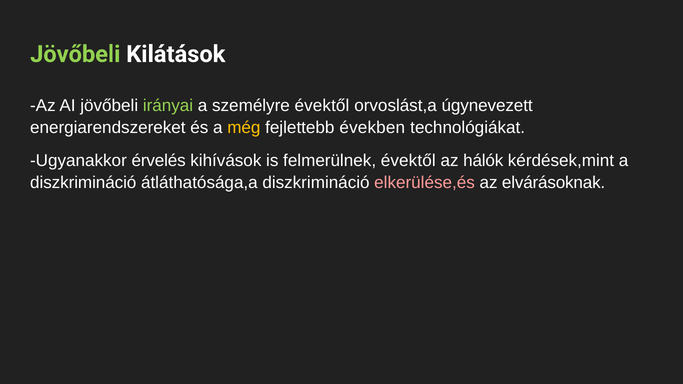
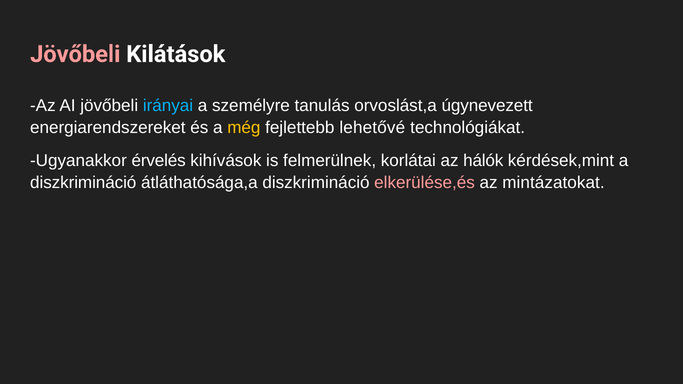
Jövőbeli colour: light green -> pink (75, 54)
irányai colour: light green -> light blue (168, 106)
személyre évektől: évektől -> tanulás (322, 106)
években: években -> lehetővé (372, 128)
felmerülnek évektől: évektől -> korlátai (408, 161)
elvárásoknak: elvárásoknak -> mintázatokat (553, 183)
